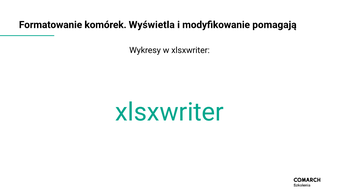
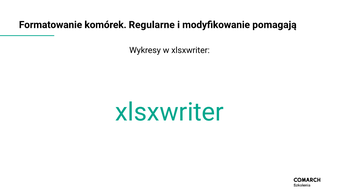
Wyświetla: Wyświetla -> Regularne (152, 25)
